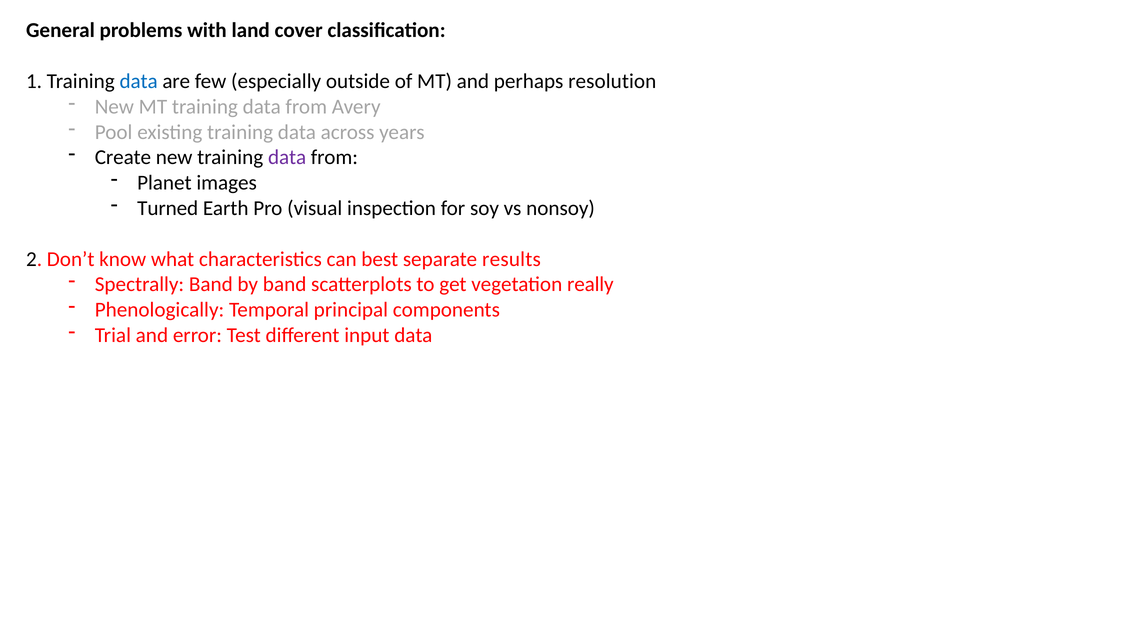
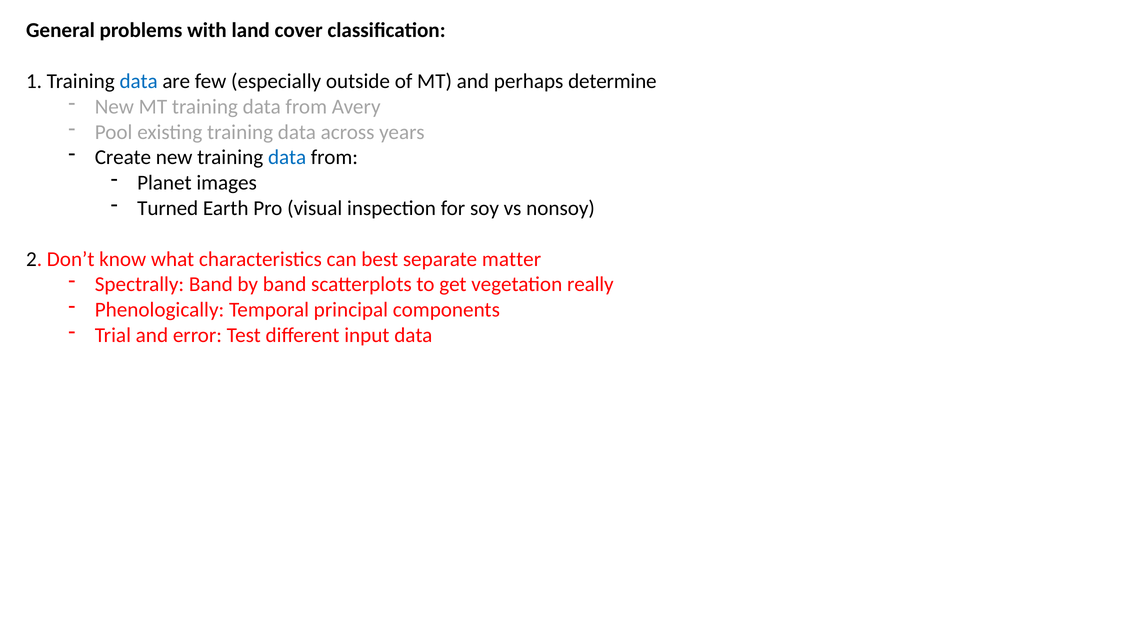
resolution: resolution -> determine (612, 81)
data colour: purple -> blue (287, 157)
results: results -> matter (512, 259)
